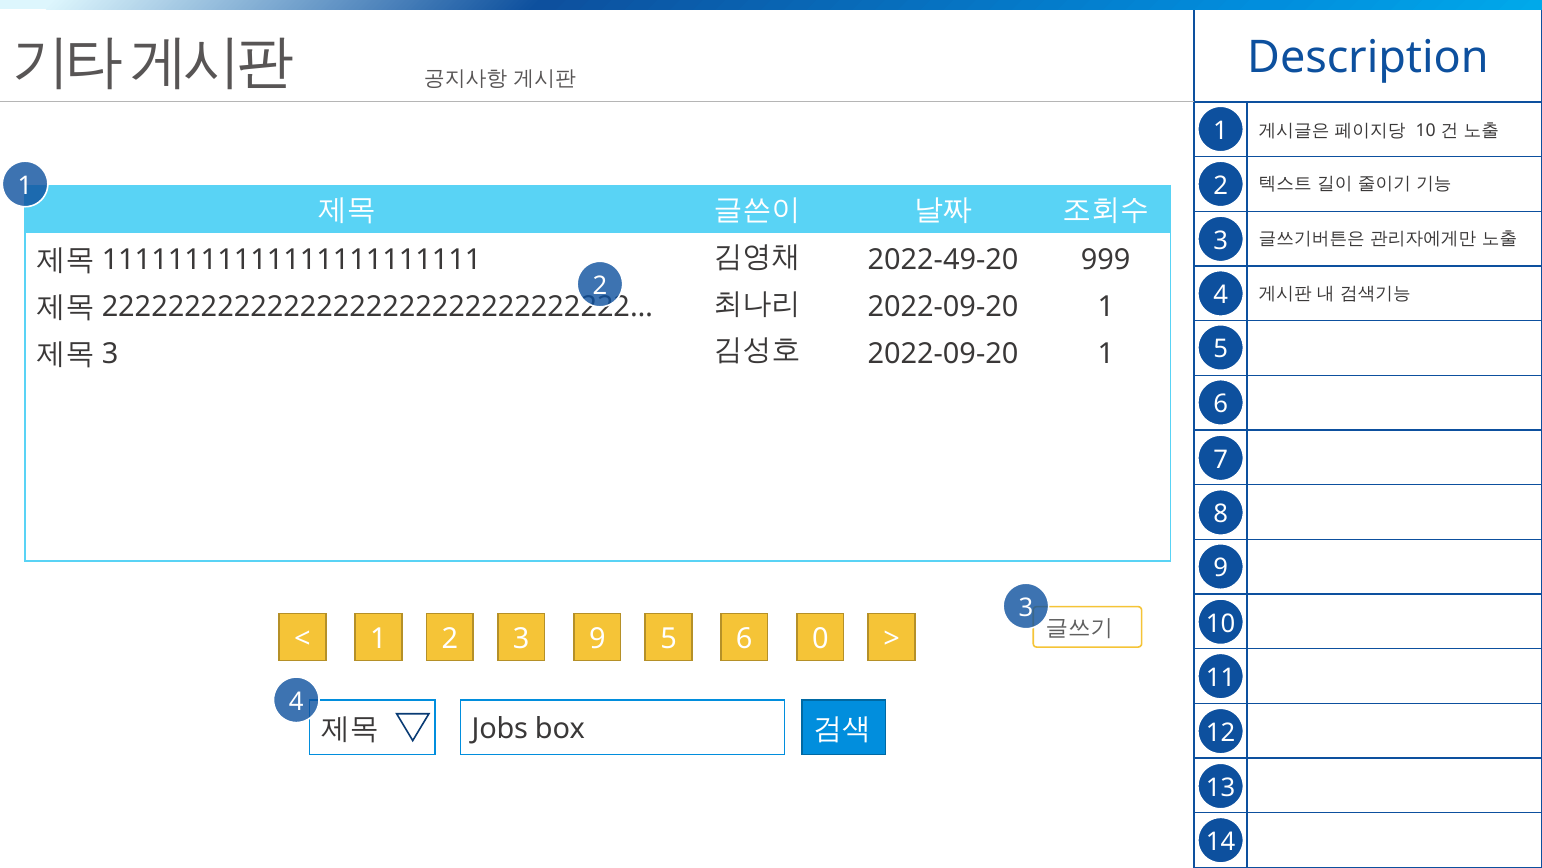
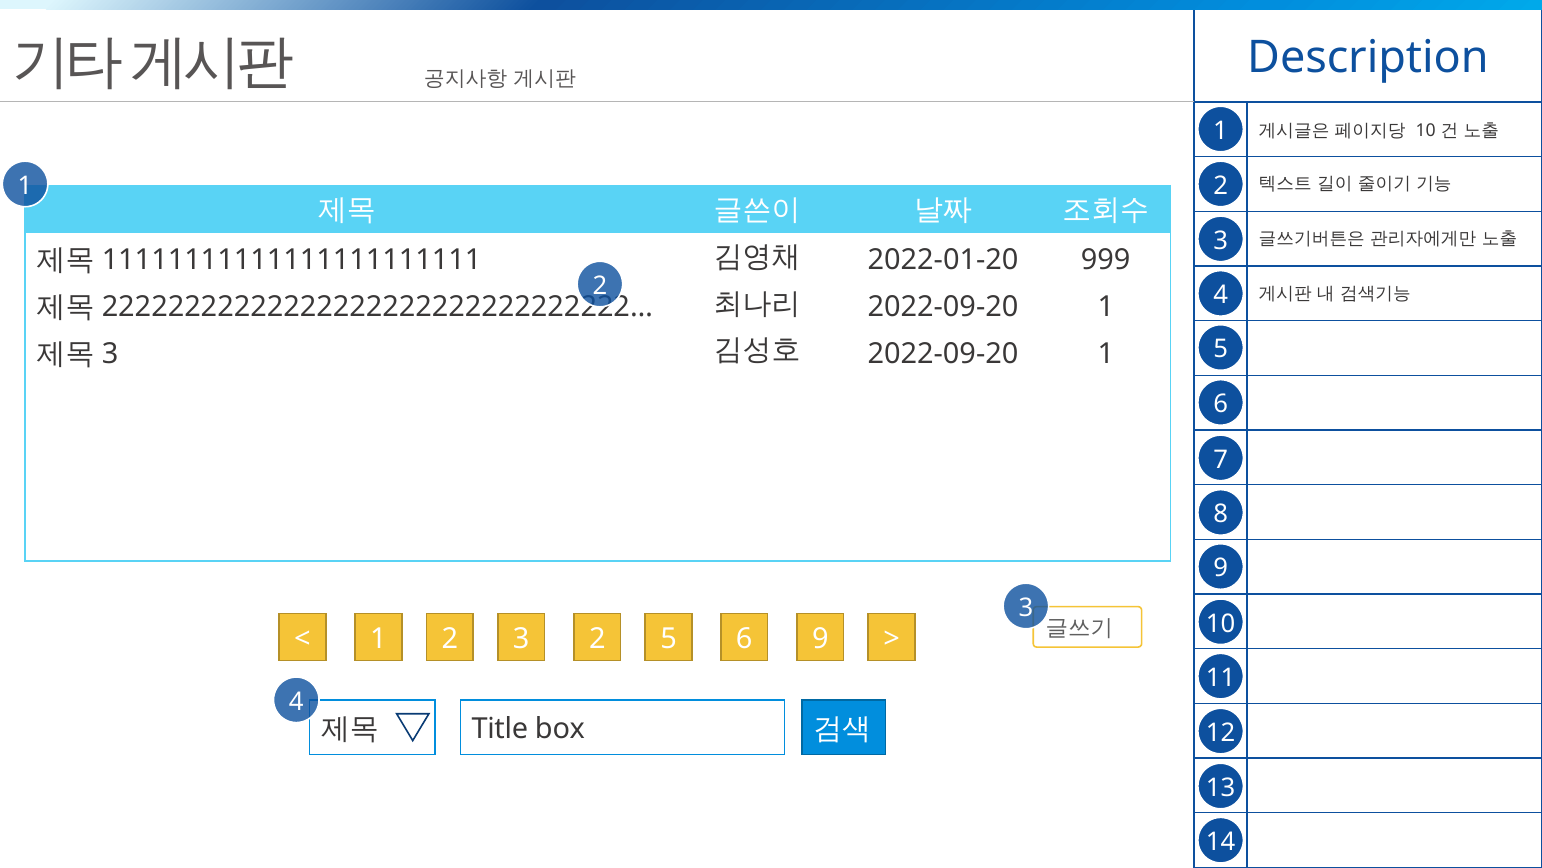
2022-49-20: 2022-49-20 -> 2022-01-20 (943, 259)
2 3 9: 9 -> 2 (597, 639)
6 0: 0 -> 9 (820, 639)
Jobs: Jobs -> Title (500, 729)
